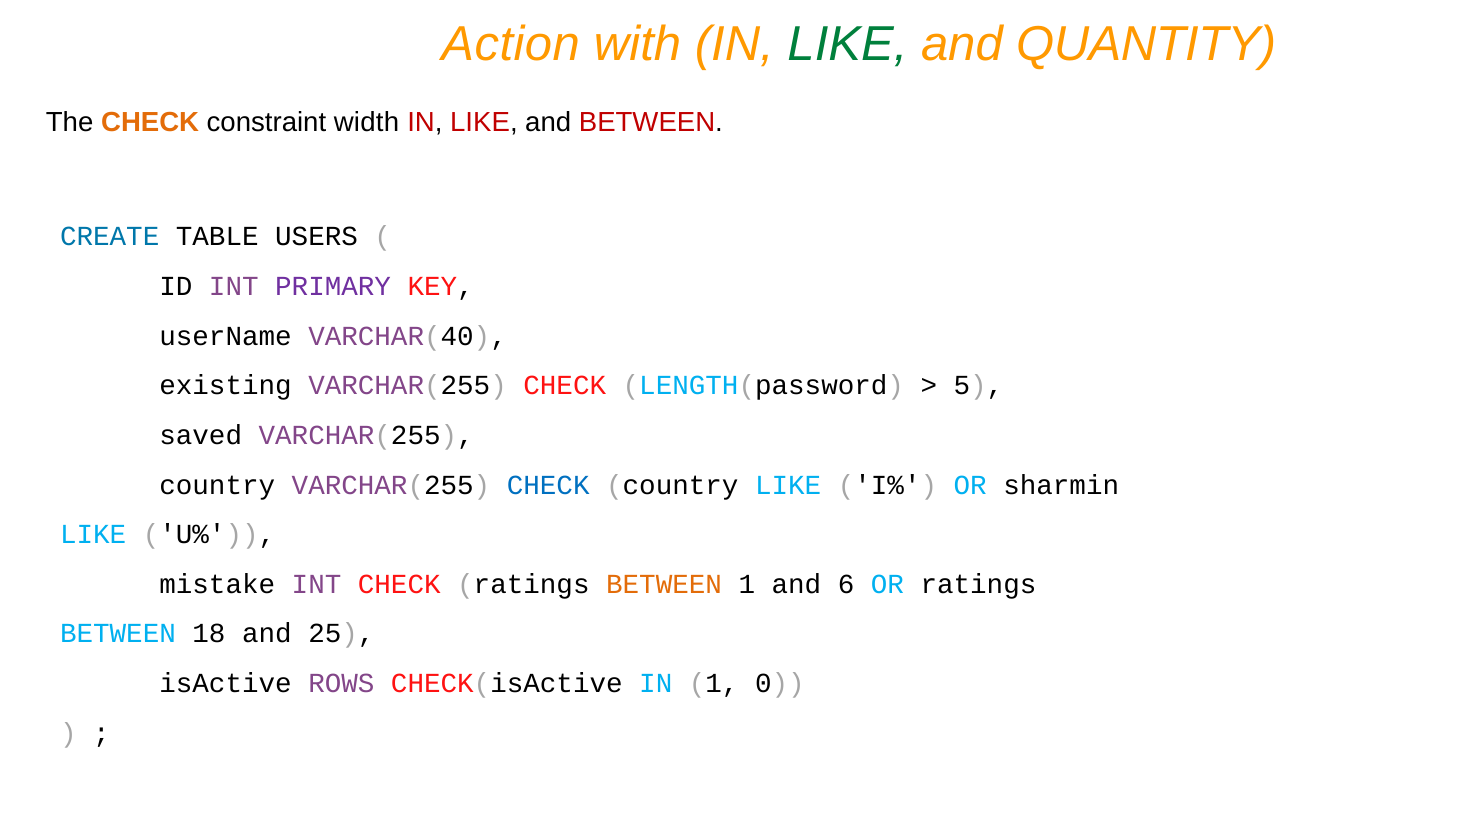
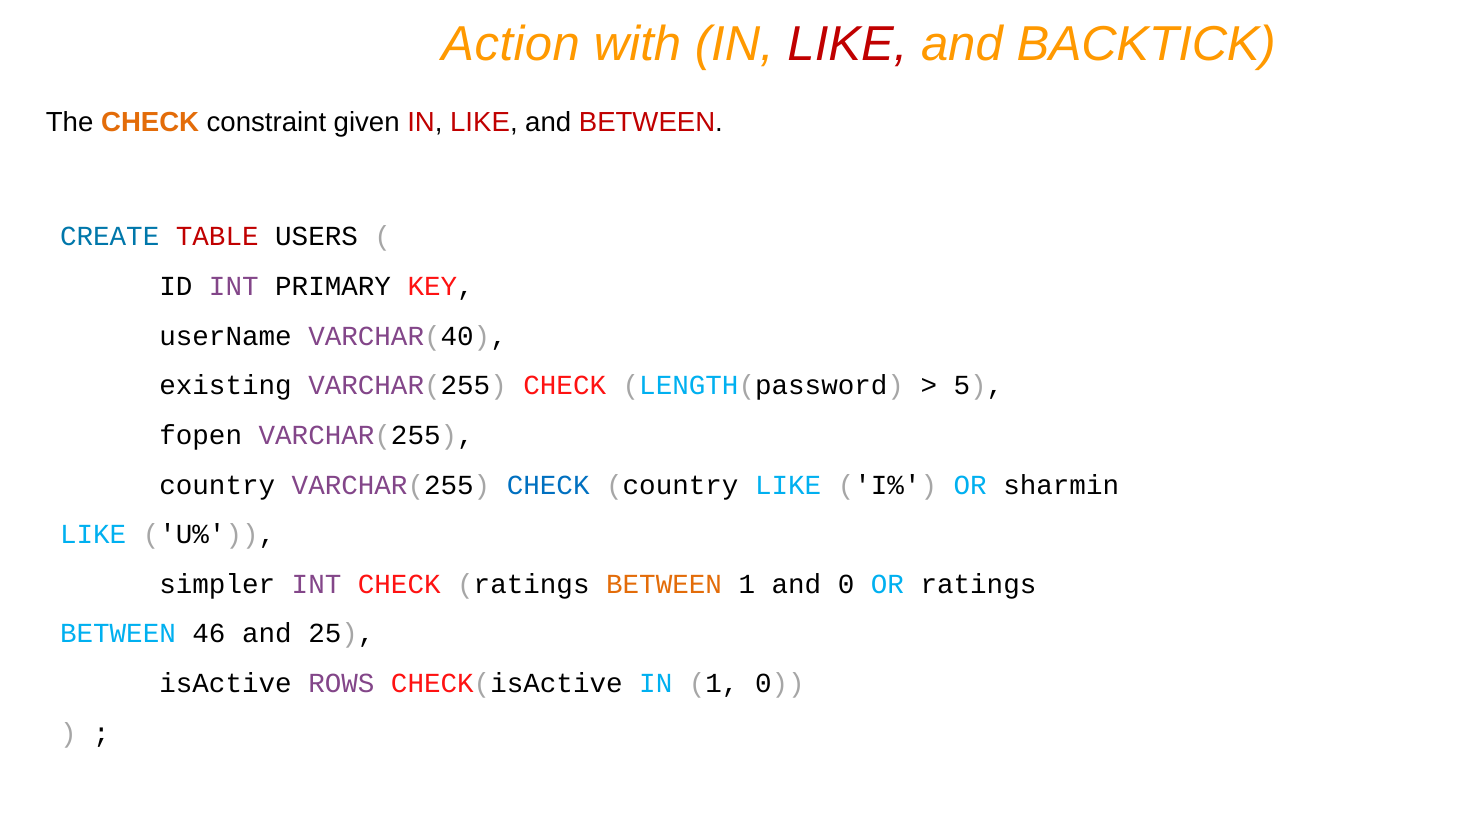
LIKE colour: green -> red (847, 44)
QUANTITY: QUANTITY -> BACKTICK (1146, 44)
width: width -> given (367, 123)
TABLE colour: black -> red (217, 237)
PRIMARY colour: purple -> black (333, 287)
saved: saved -> fopen (201, 436)
mistake: mistake -> simpler (217, 584)
and 6: 6 -> 0 (846, 584)
18: 18 -> 46 (209, 634)
